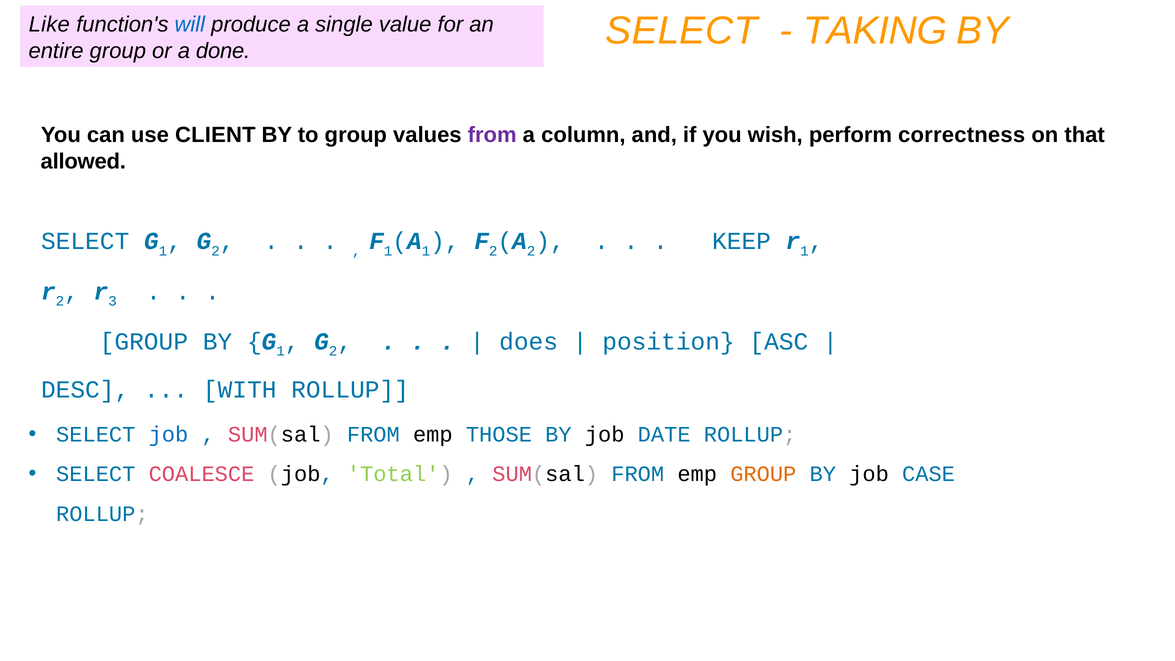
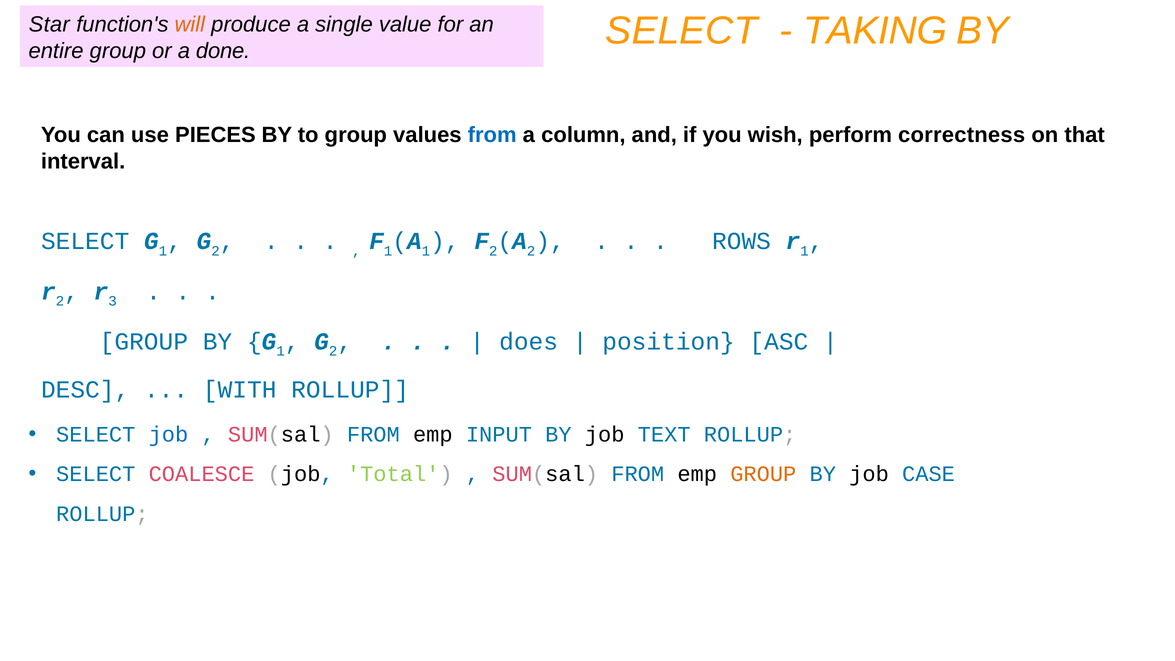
Like: Like -> Star (49, 25)
will colour: blue -> orange (190, 25)
CLIENT: CLIENT -> PIECES (215, 135)
from colour: purple -> blue (492, 135)
allowed: allowed -> interval (83, 161)
KEEP: KEEP -> ROWS (741, 241)
THOSE: THOSE -> INPUT (499, 434)
DATE: DATE -> TEXT (664, 434)
